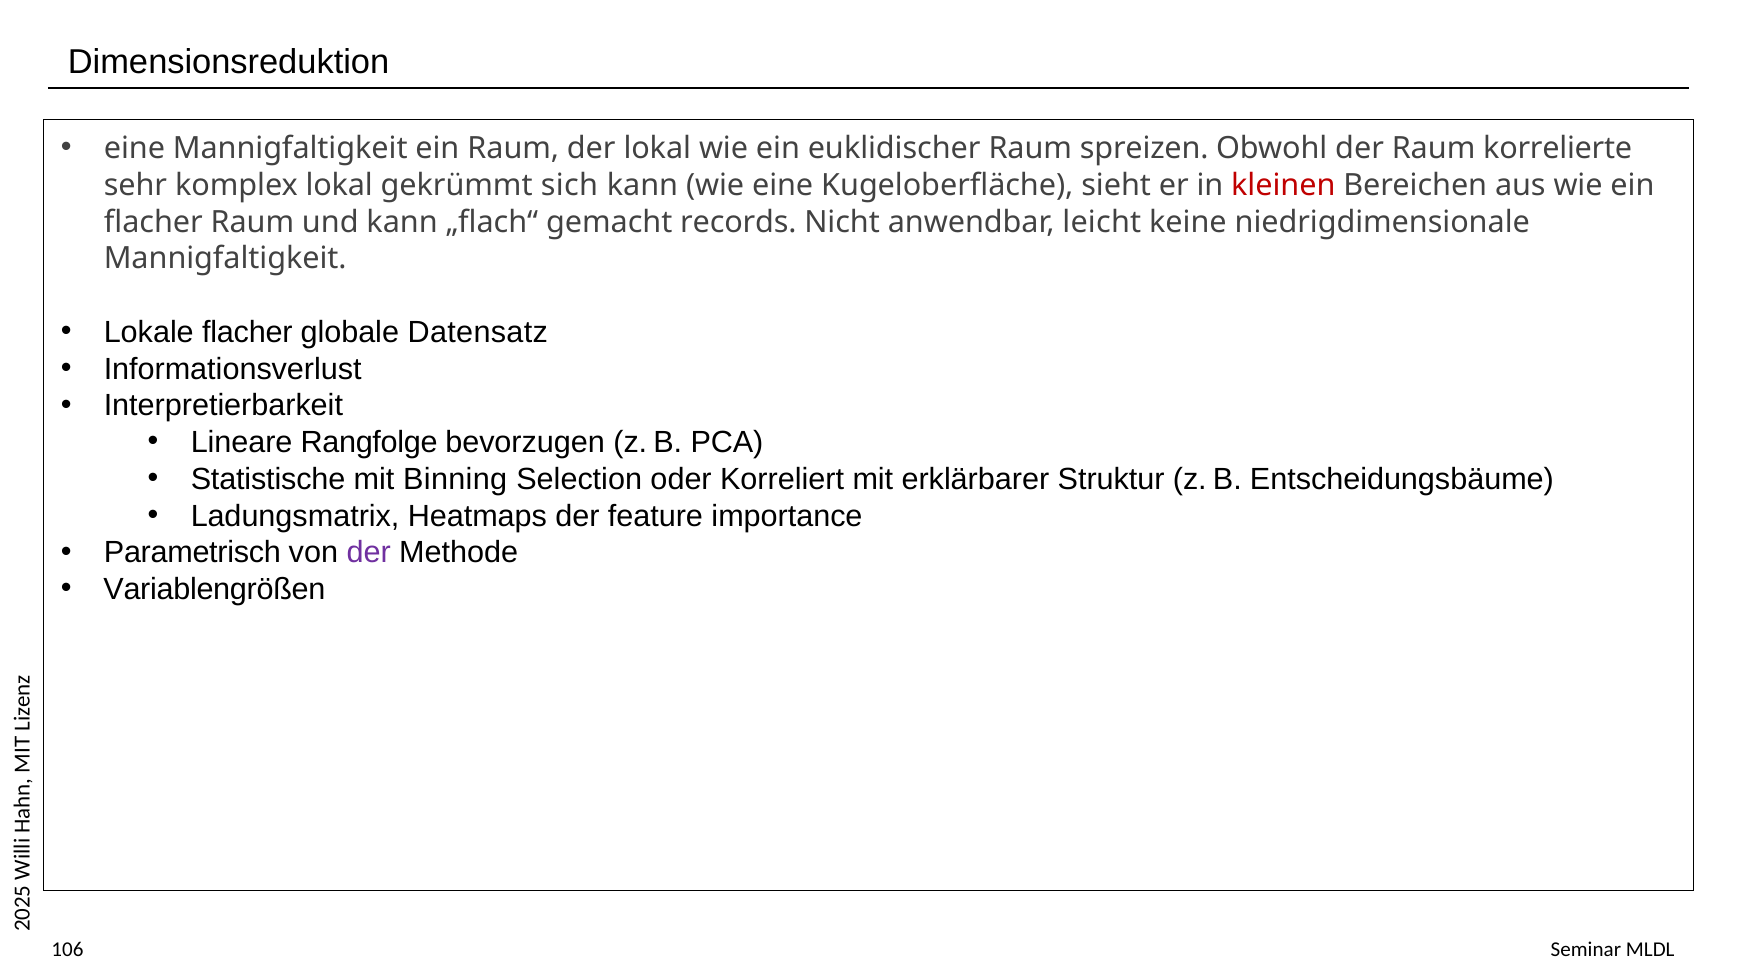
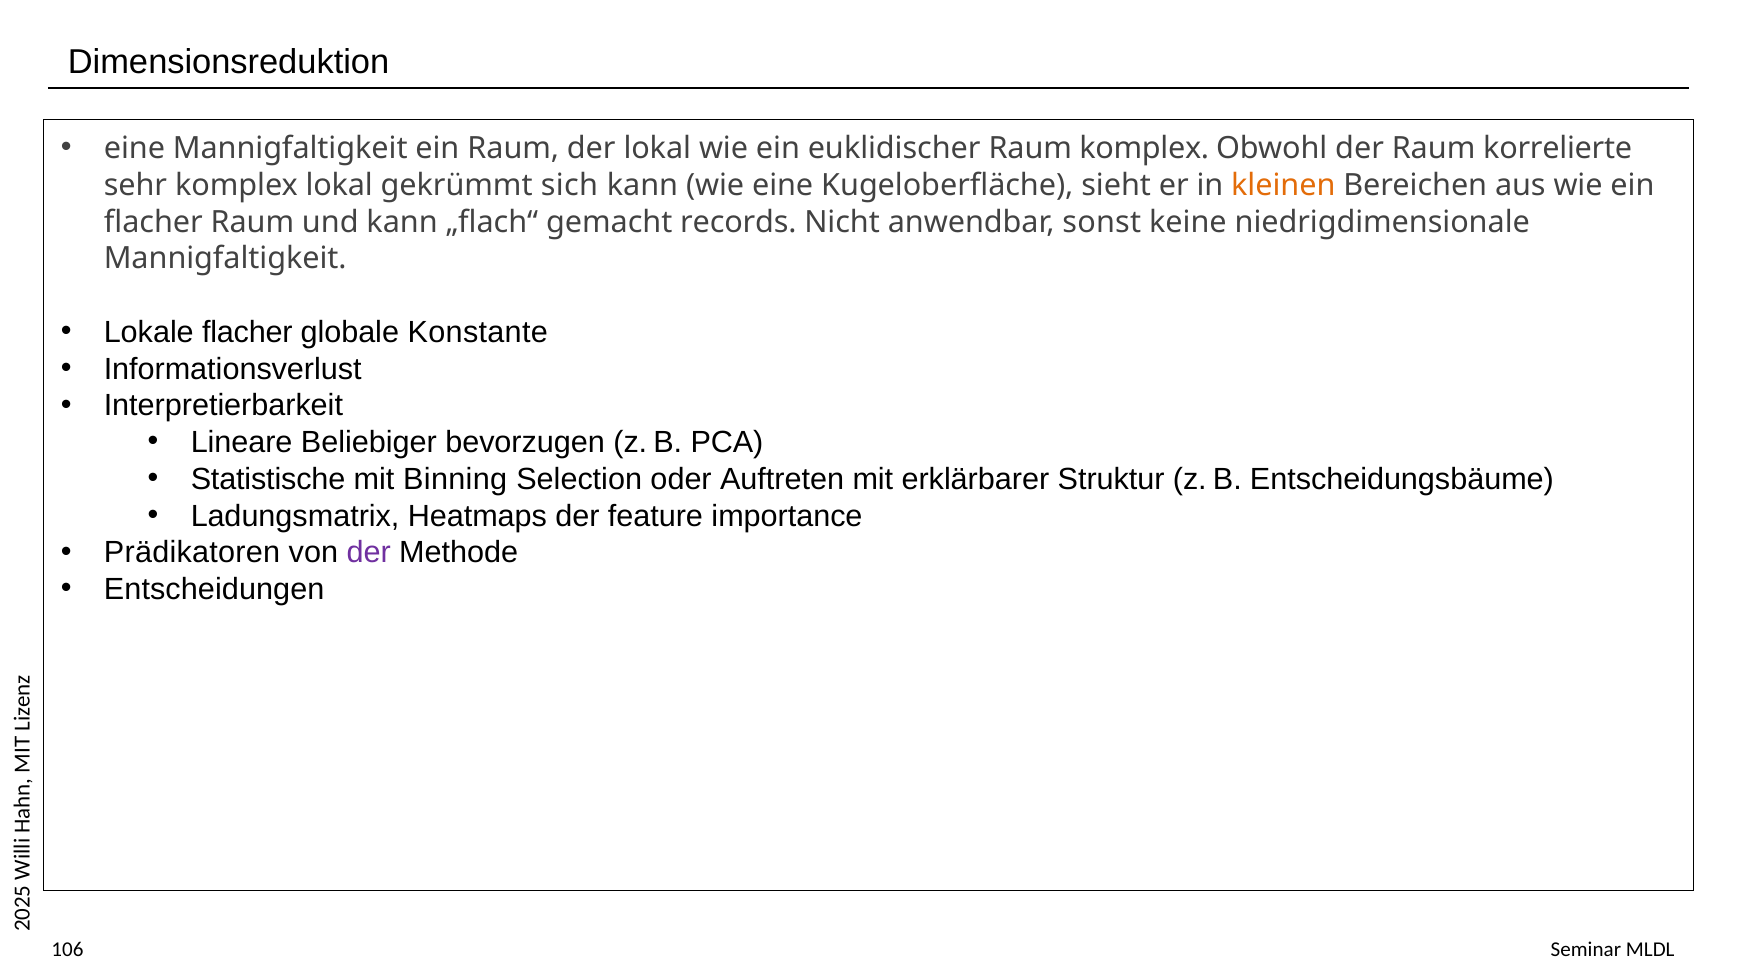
Raum spreizen: spreizen -> komplex (1144, 149)
kleinen colour: red -> orange (1283, 185)
leicht: leicht -> sonst (1102, 222)
Datensatz: Datensatz -> Konstante (478, 332)
Rangfolge: Rangfolge -> Beliebiger (369, 442)
Korreliert: Korreliert -> Auftreten (782, 479)
Parametrisch: Parametrisch -> Prädikatoren (192, 553)
Variablengrößen: Variablengrößen -> Entscheidungen (214, 589)
